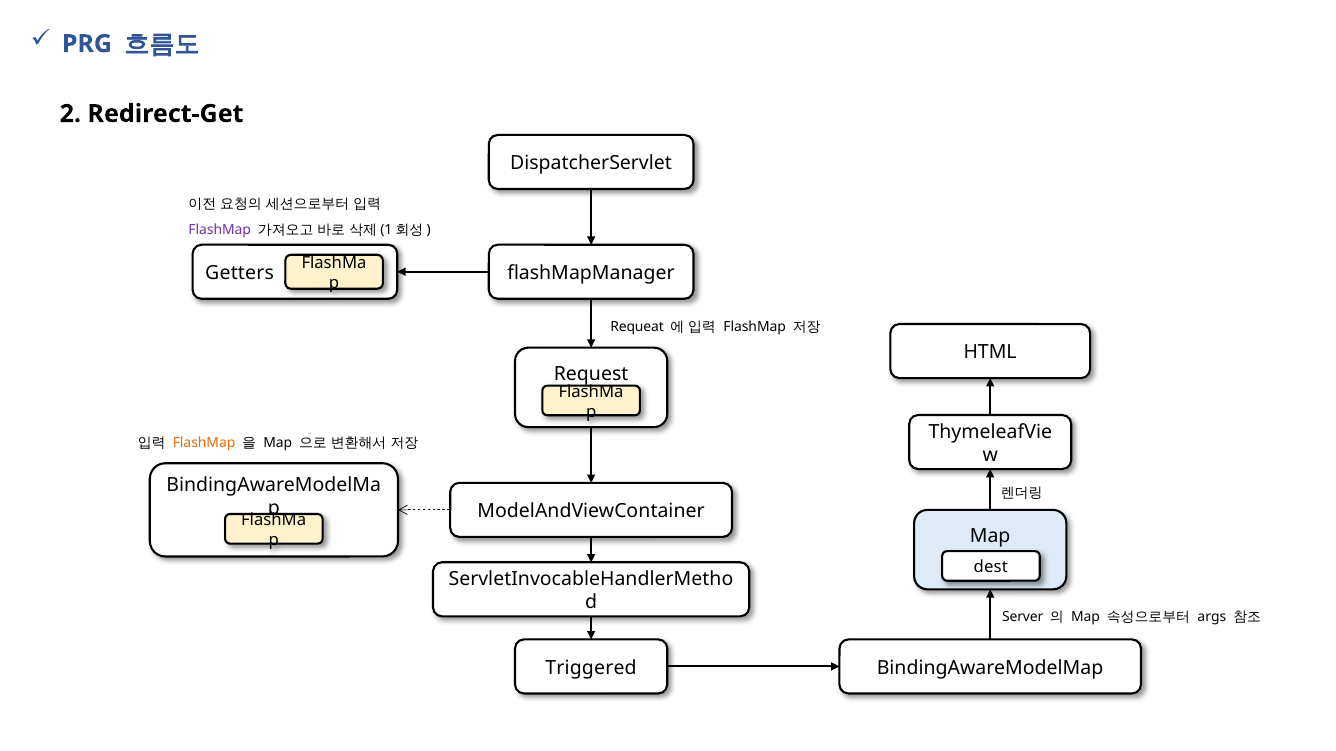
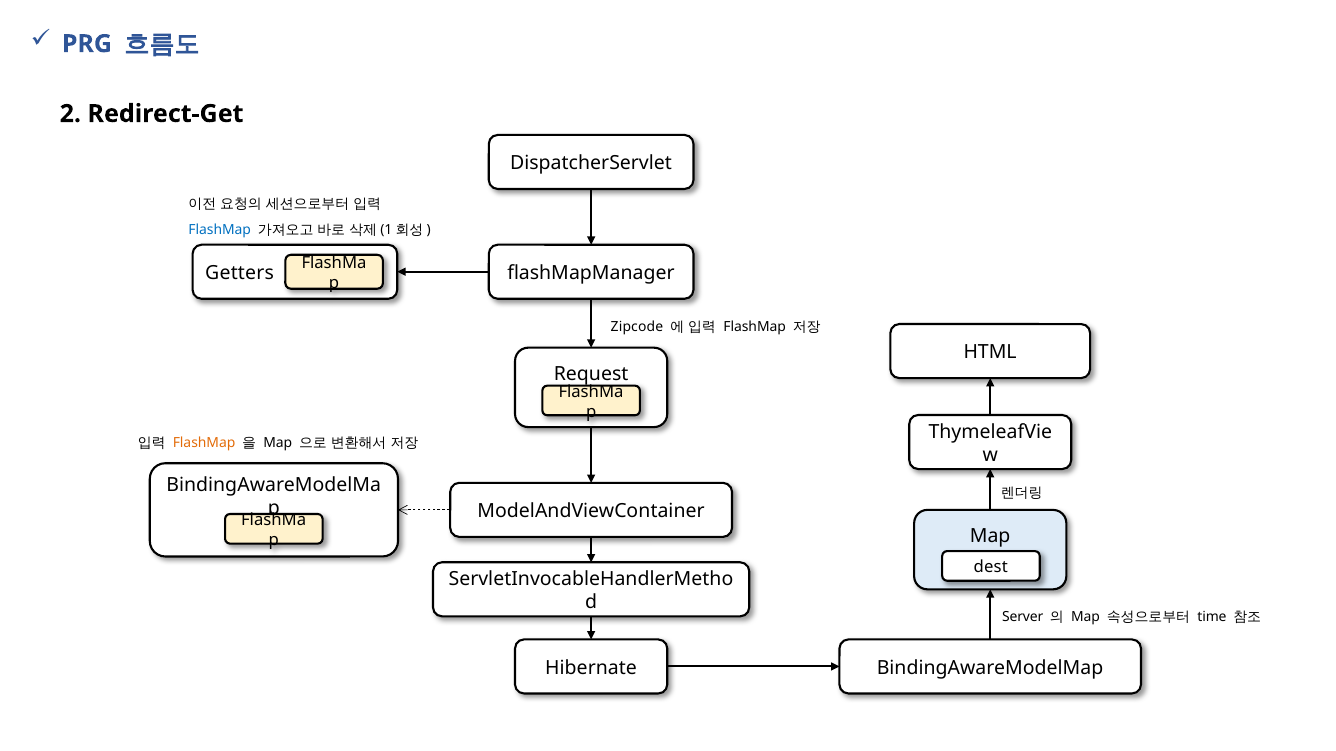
FlashMap colour: purple -> blue (220, 230)
Requeat: Requeat -> Zipcode (637, 327)
args: args -> time (1212, 617)
Triggered: Triggered -> Hibernate (591, 668)
